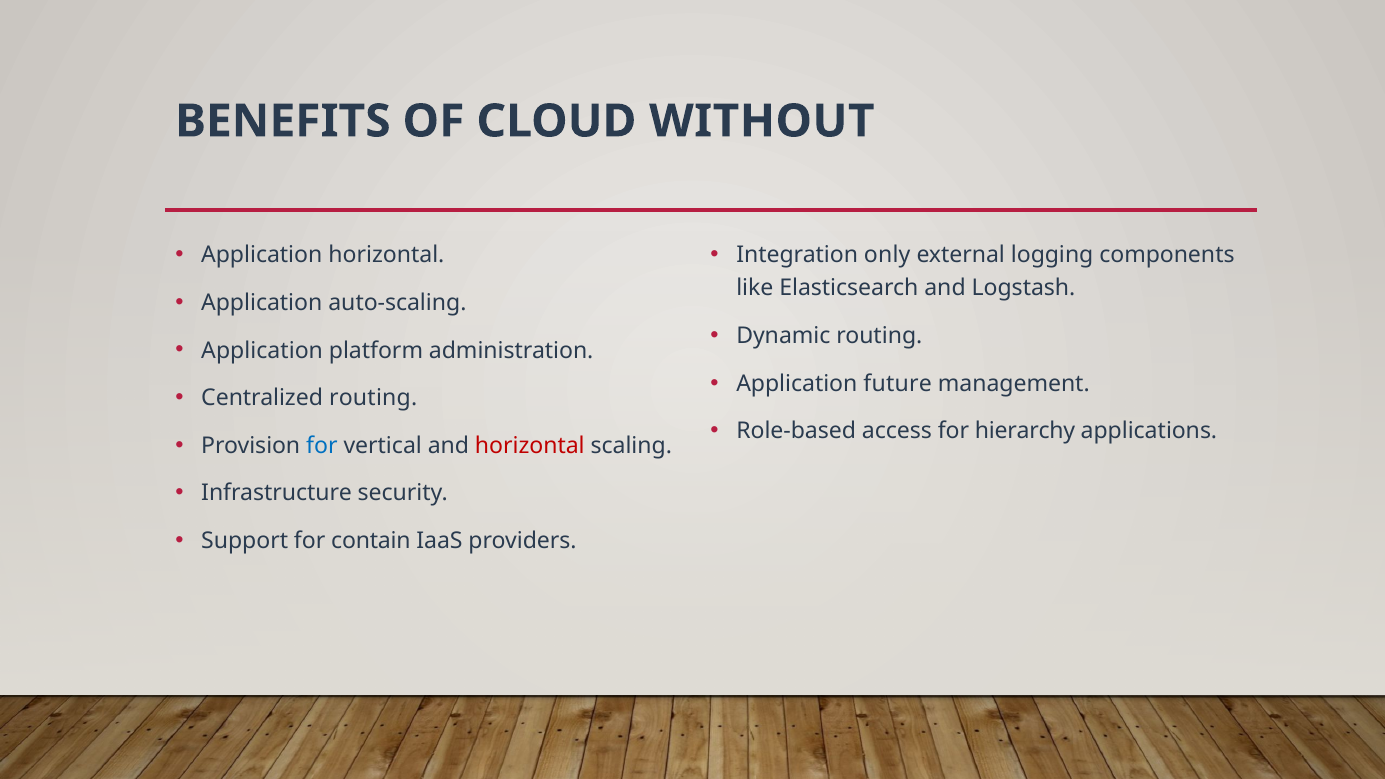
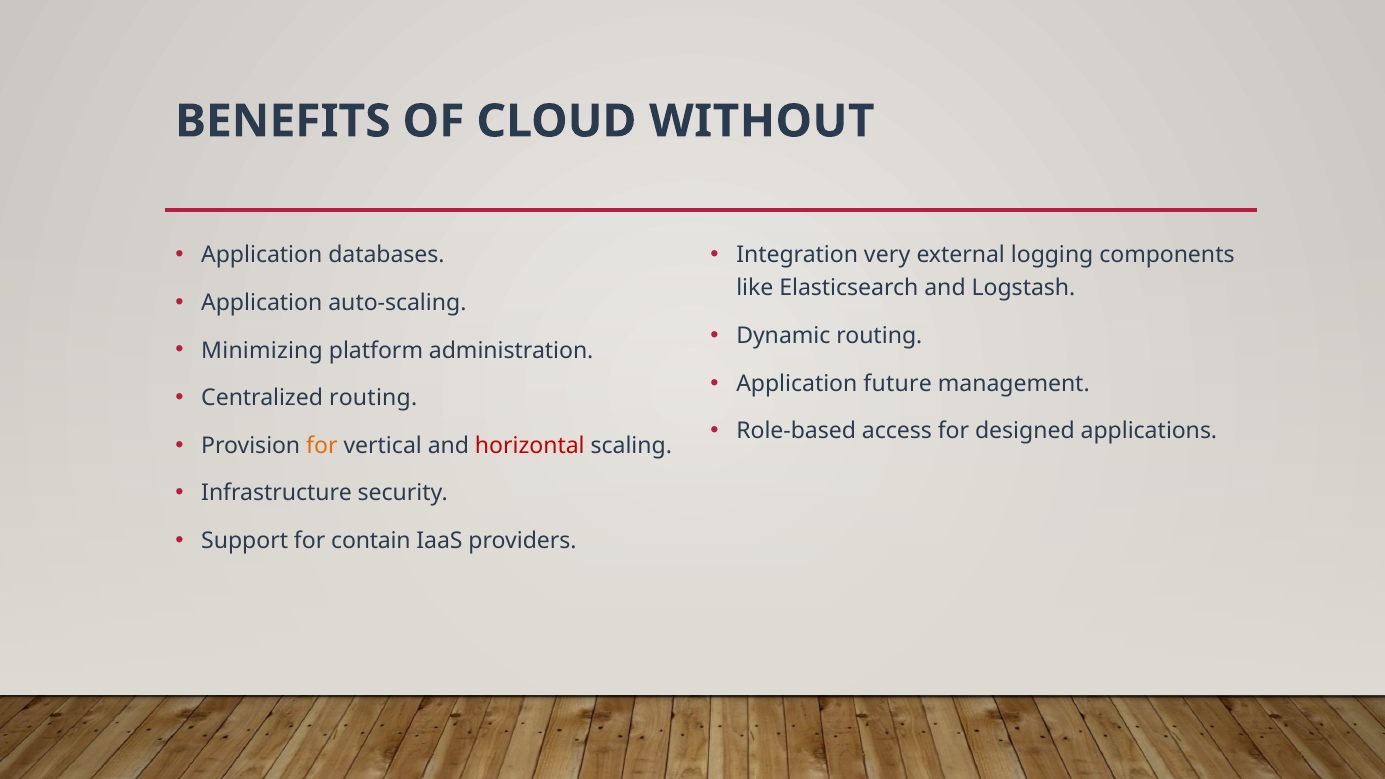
Application horizontal: horizontal -> databases (386, 255)
only: only -> very (887, 255)
Application: Application -> Minimizing (262, 350)
hierarchy: hierarchy -> designed (1025, 431)
for colour: blue -> orange (322, 446)
